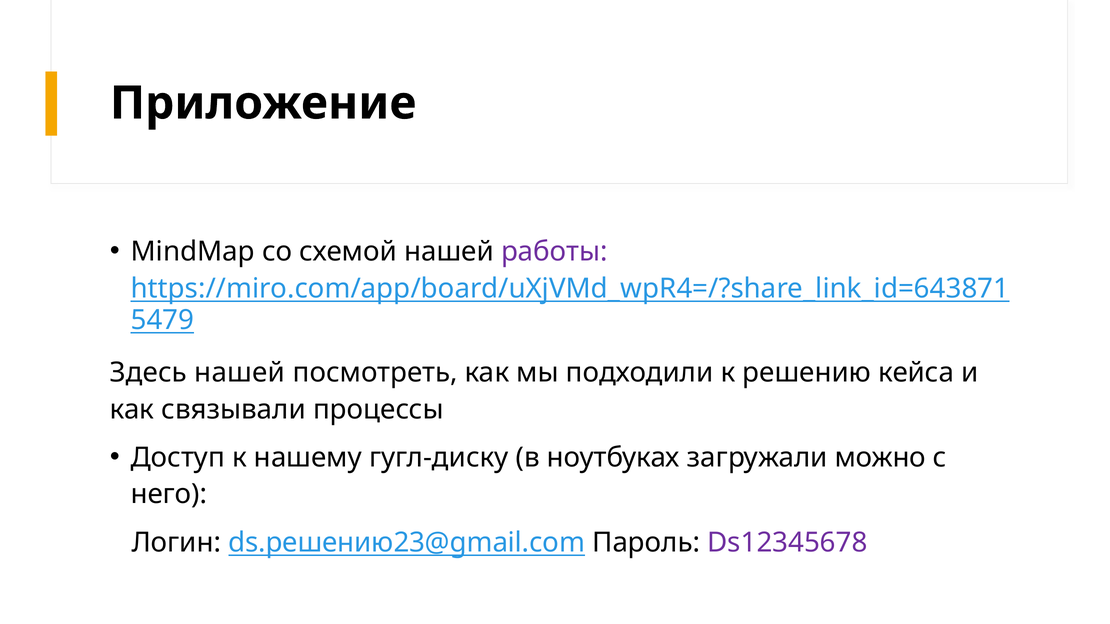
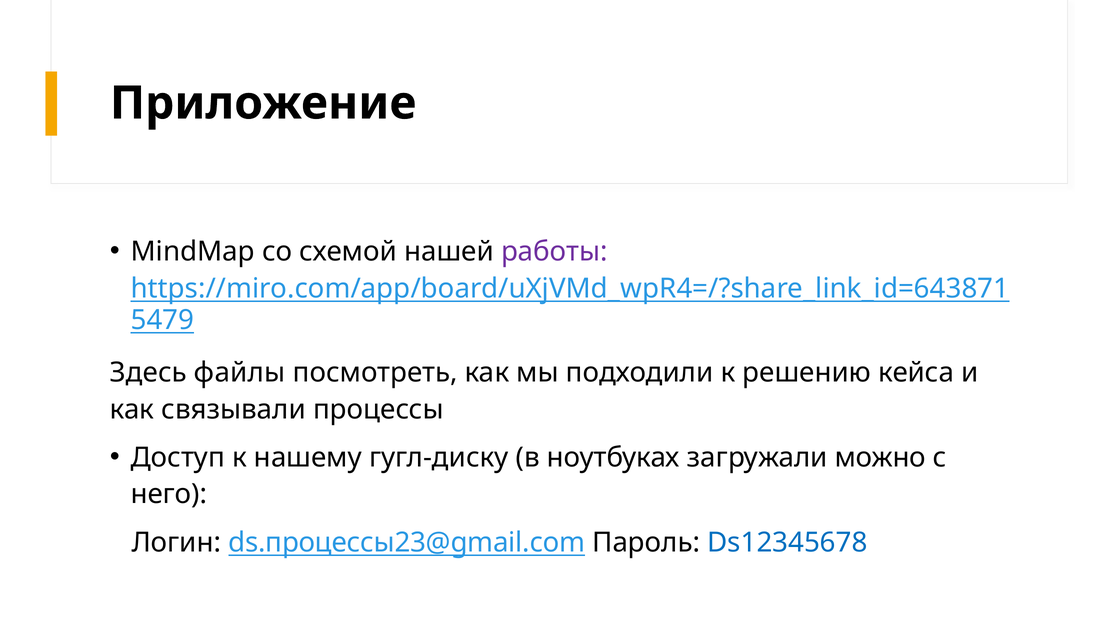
Здесь нашей: нашей -> файлы (240, 373)
ds.решению23@gmail.com: ds.решению23@gmail.com -> ds.процессы23@gmail.com (407, 543)
Ds12345678 colour: purple -> blue (787, 543)
